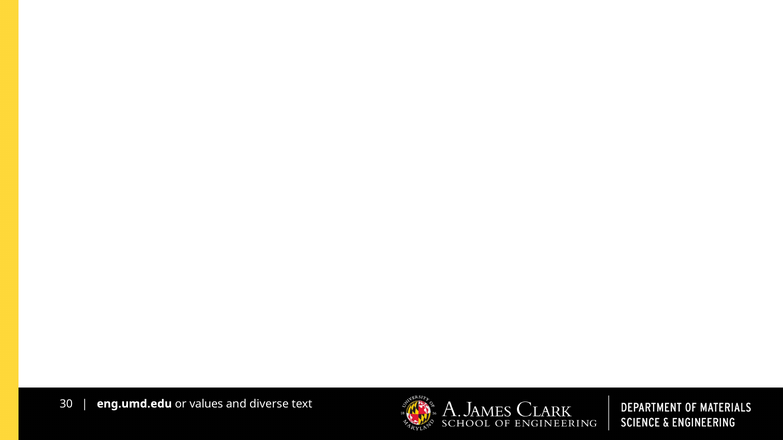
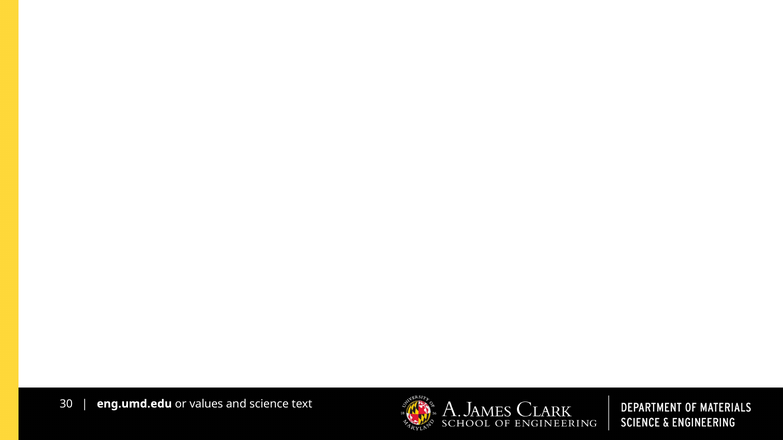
diverse: diverse -> science (269, 404)
